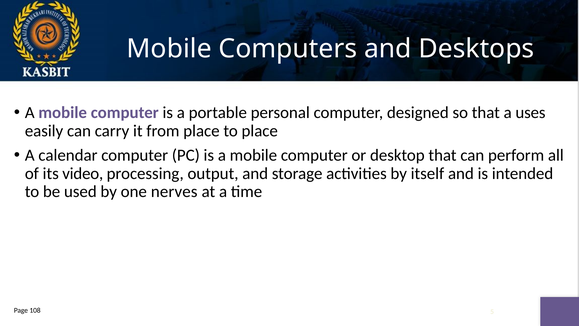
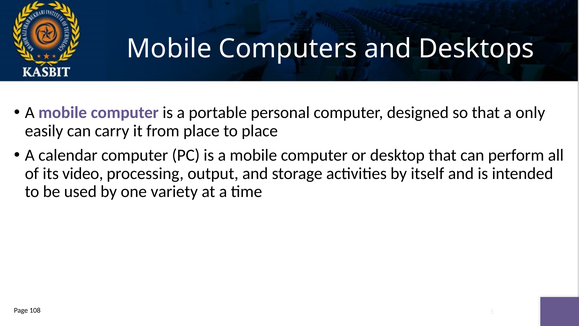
uses: uses -> only (530, 113)
nerves: nerves -> variety (174, 192)
